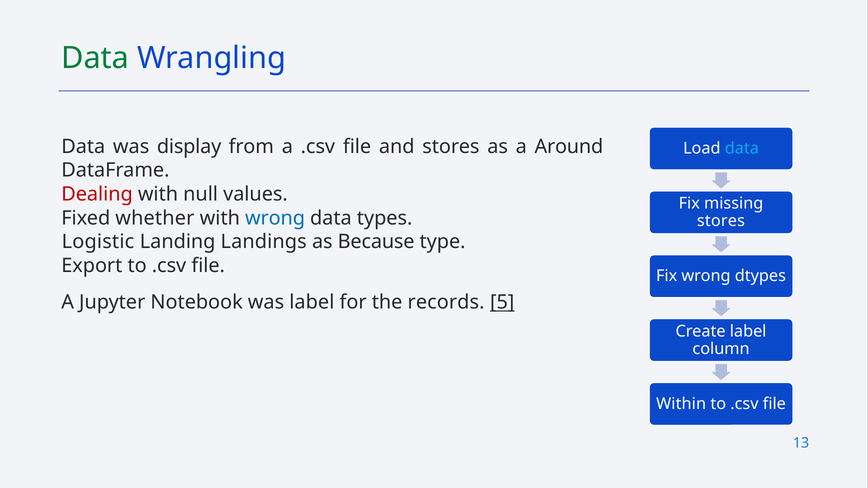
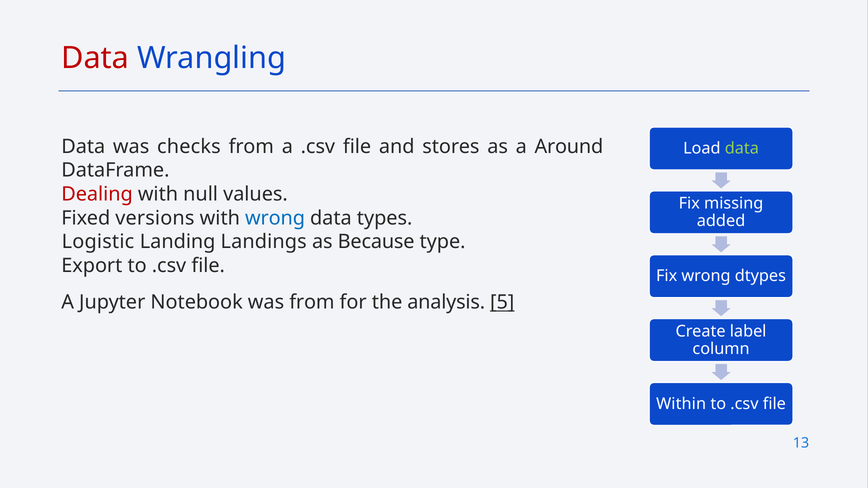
Data colour: green -> red (95, 58)
display: display -> checks (189, 147)
data colour: light blue -> light green (742, 148)
whether: whether -> versions (155, 218)
stores: stores -> added (721, 221)
was label: label -> from (312, 302)
records: records -> analysis (446, 302)
